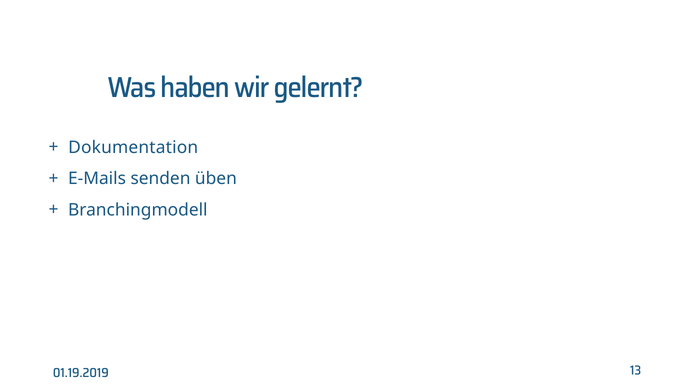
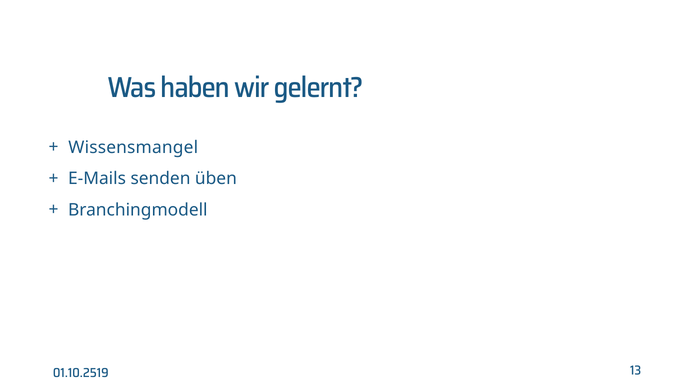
Dokumentation: Dokumentation -> Wissensmangel (133, 148)
01.19.2019: 01.19.2019 -> 01.10.2519 (81, 373)
